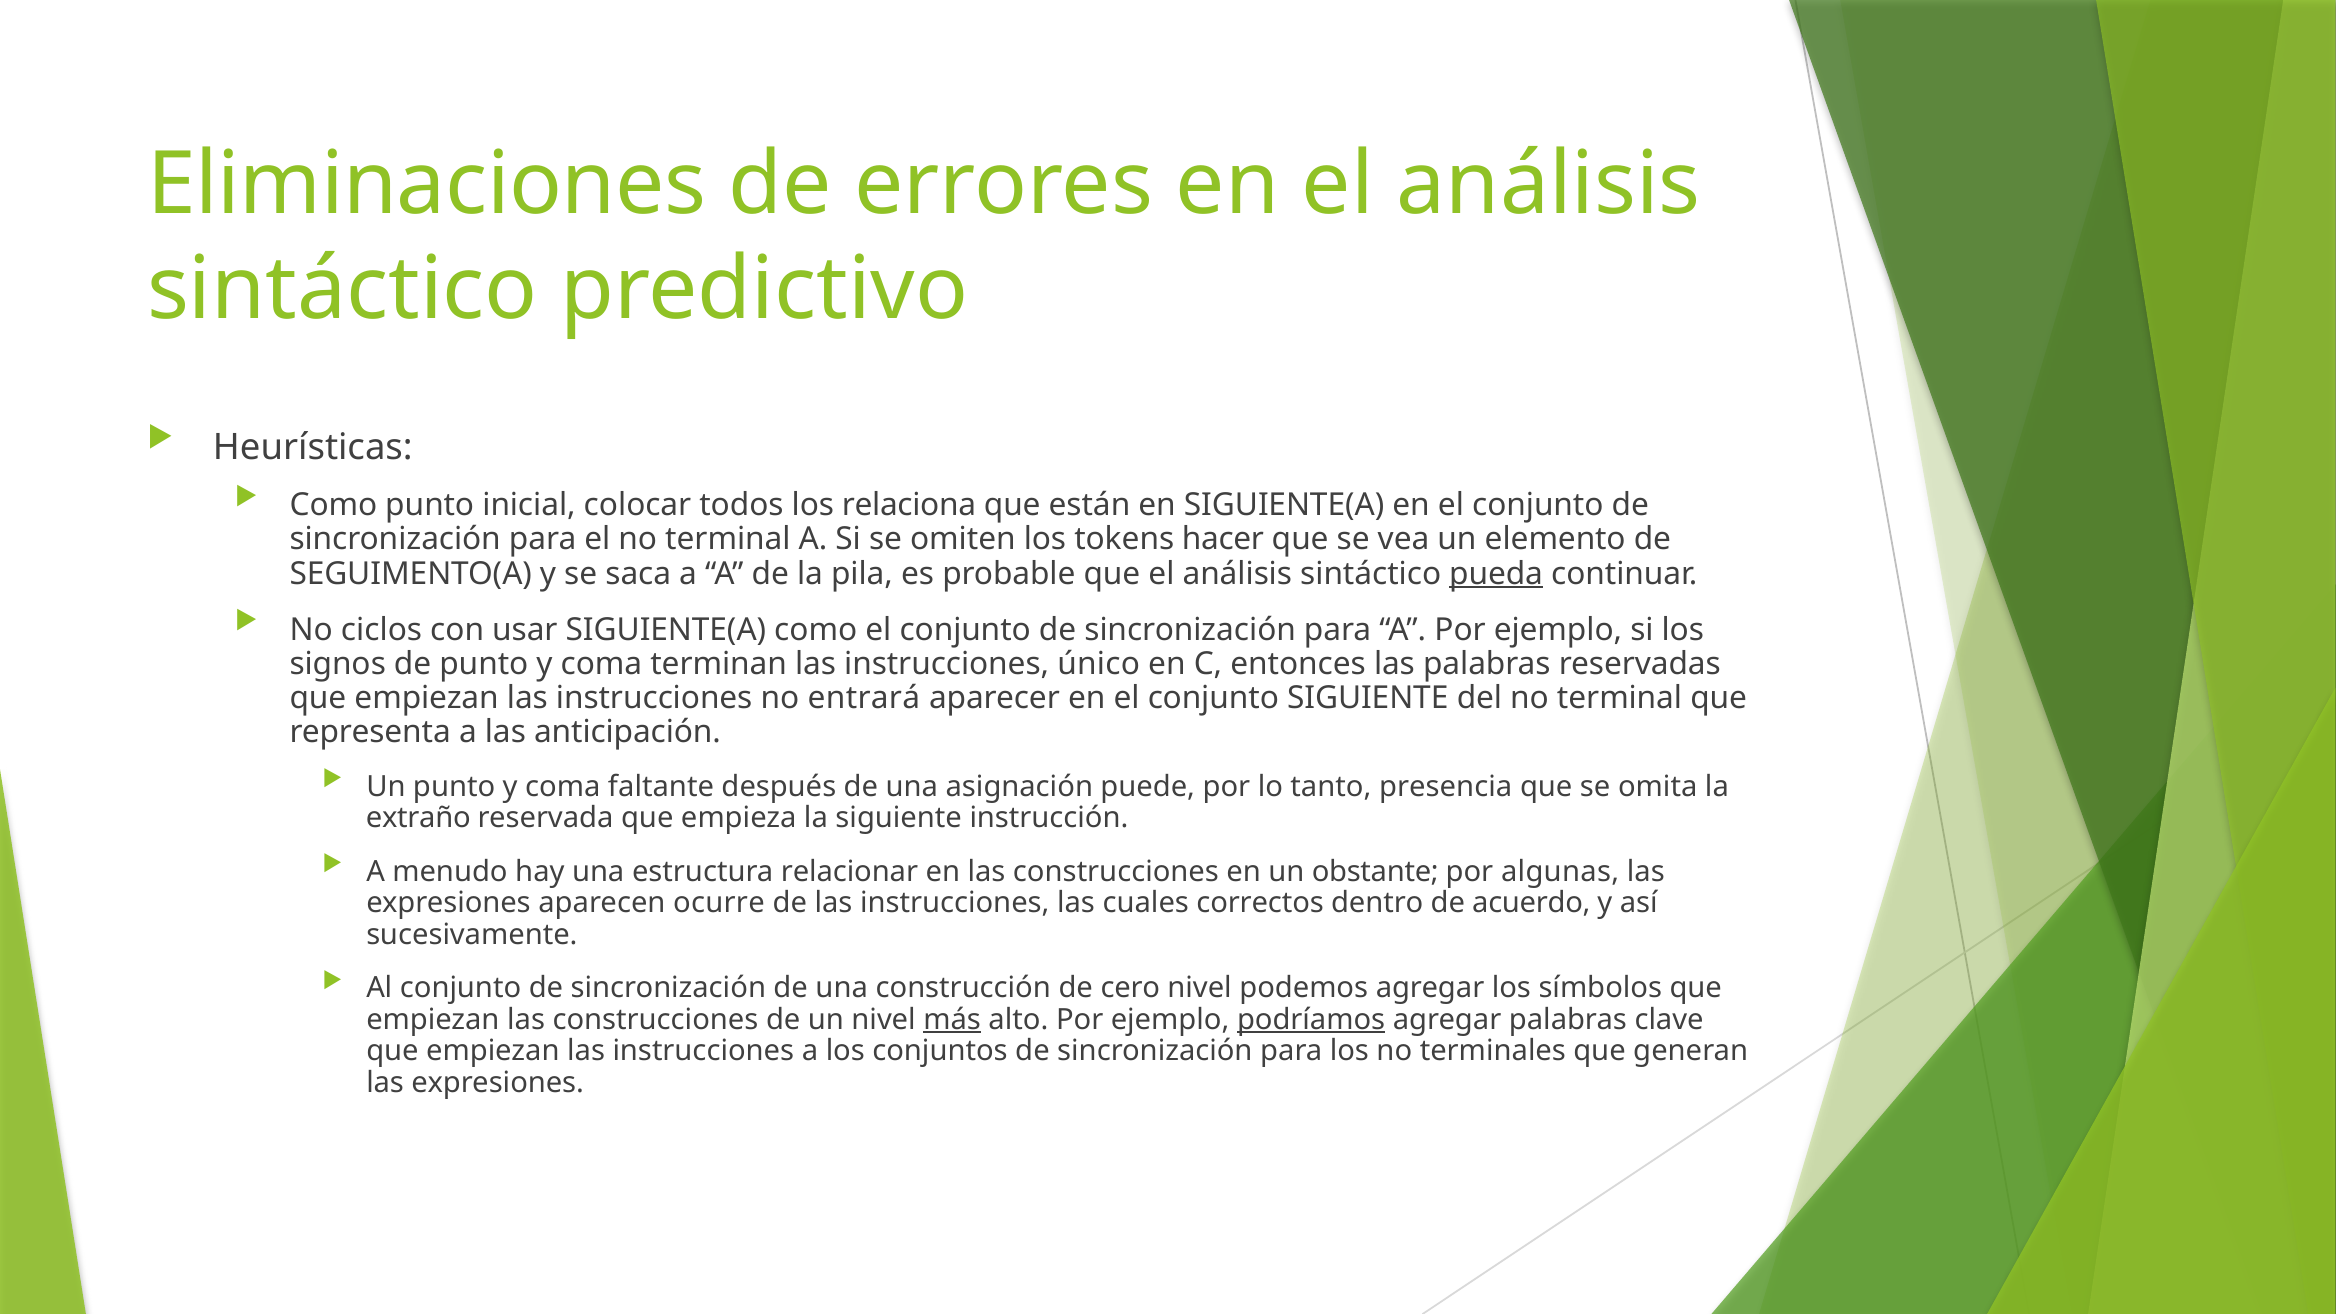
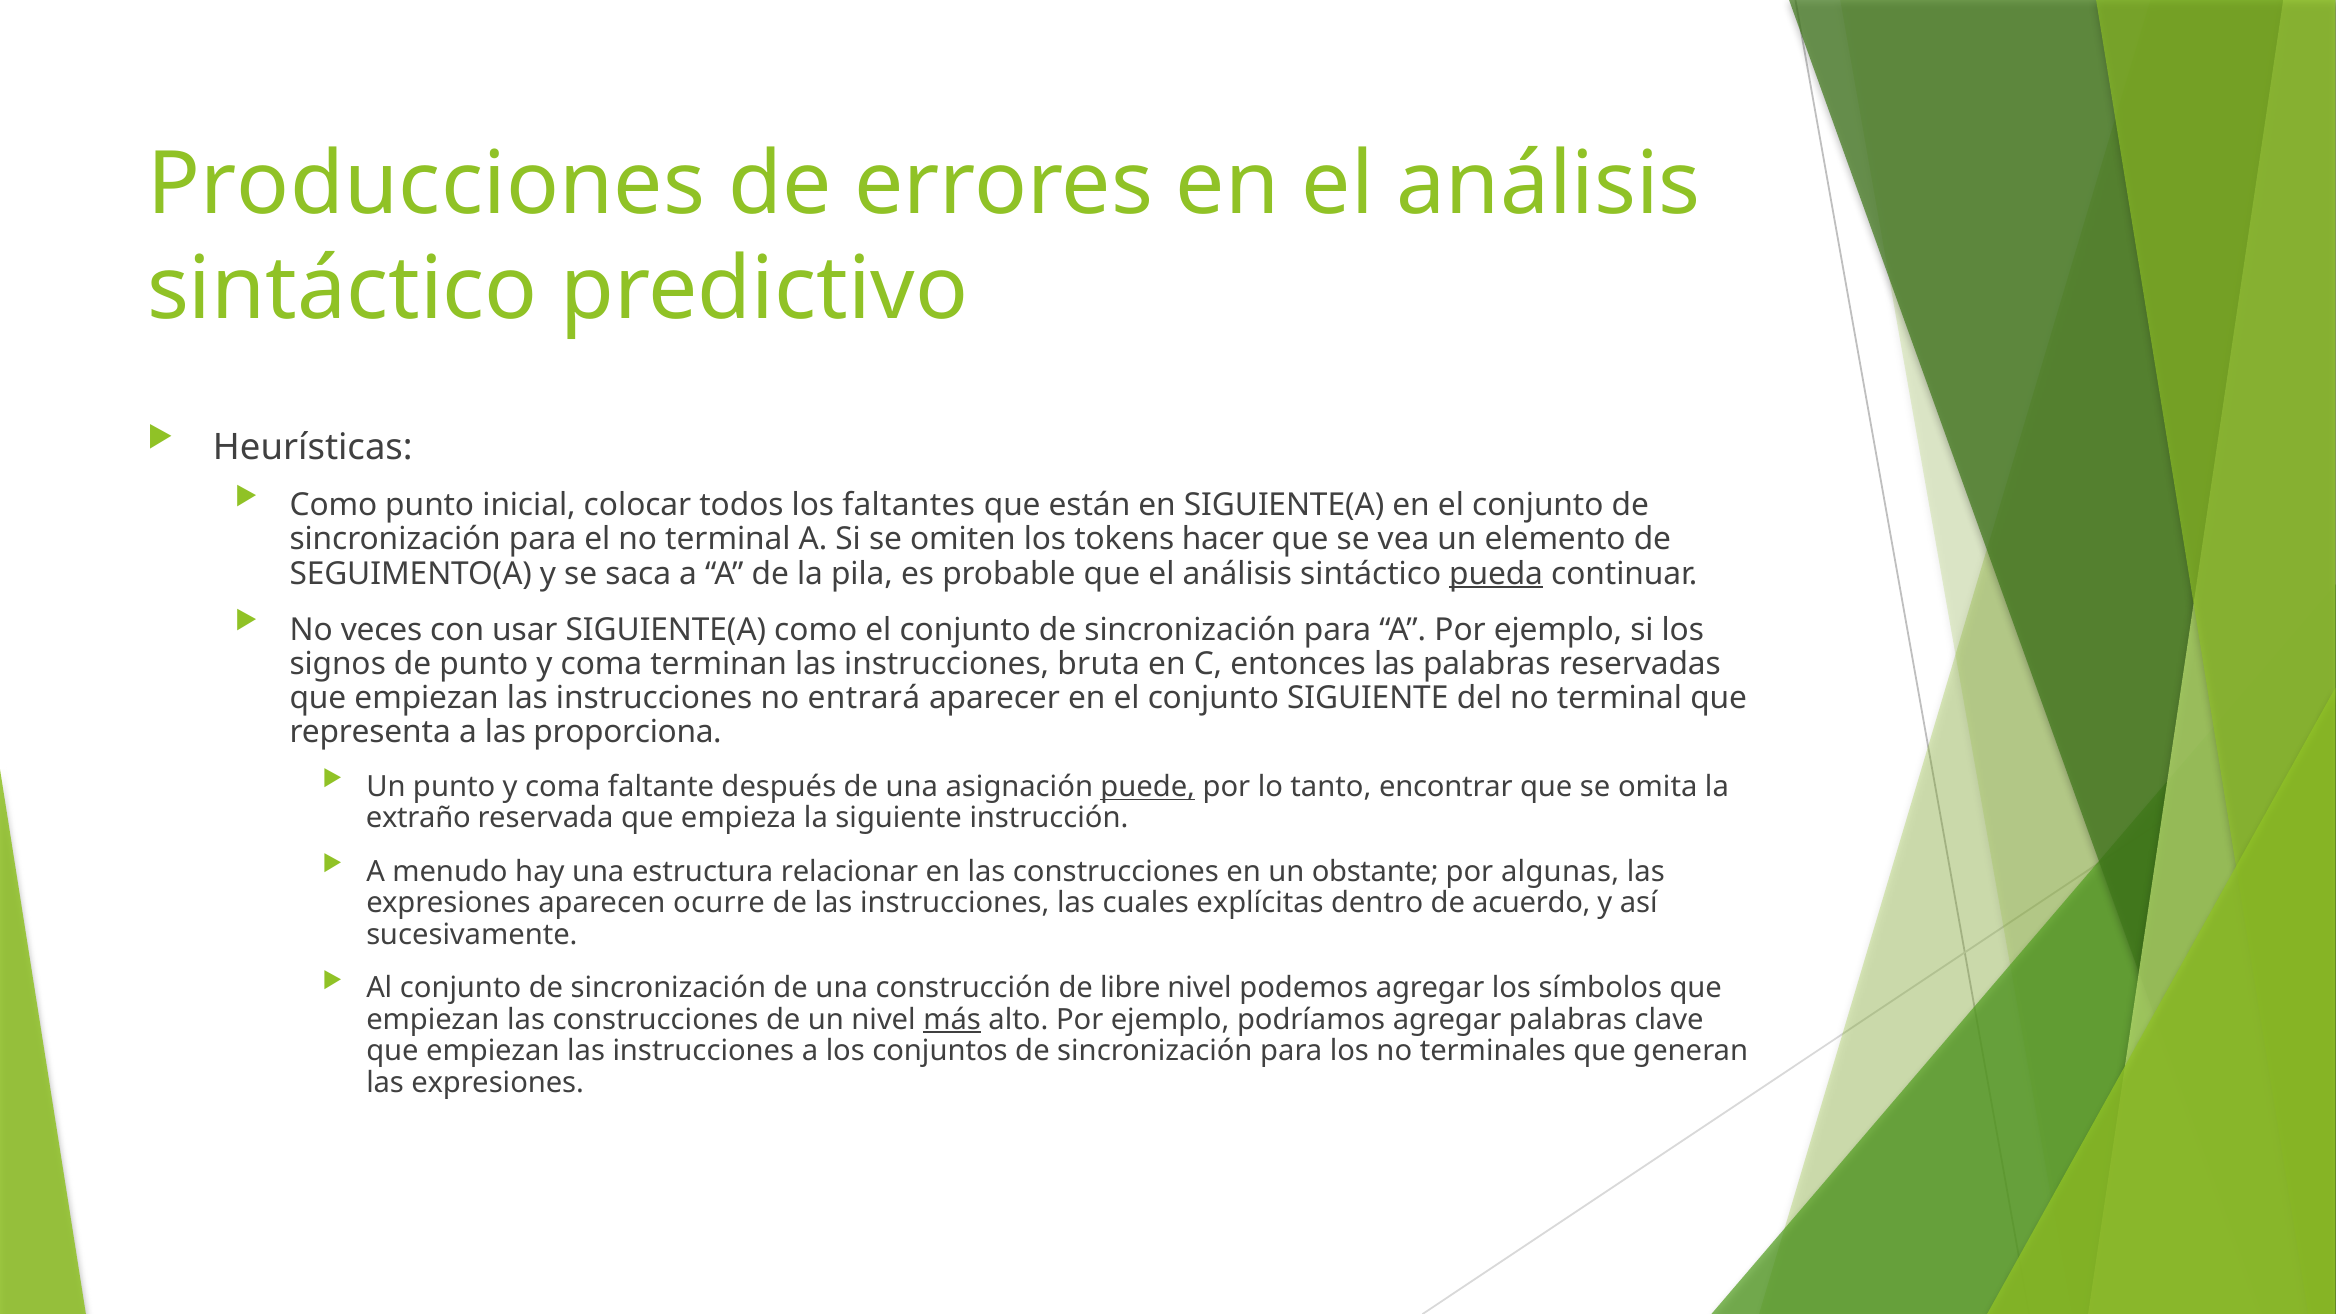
Eliminaciones: Eliminaciones -> Producciones (426, 184)
relaciona: relaciona -> faltantes (909, 505)
ciclos: ciclos -> veces (382, 630)
único: único -> bruta (1099, 664)
anticipación: anticipación -> proporciona (628, 732)
puede underline: none -> present (1148, 787)
presencia: presencia -> encontrar (1446, 787)
correctos: correctos -> explícitas (1260, 903)
cero: cero -> libre (1130, 988)
podríamos underline: present -> none (1311, 1020)
